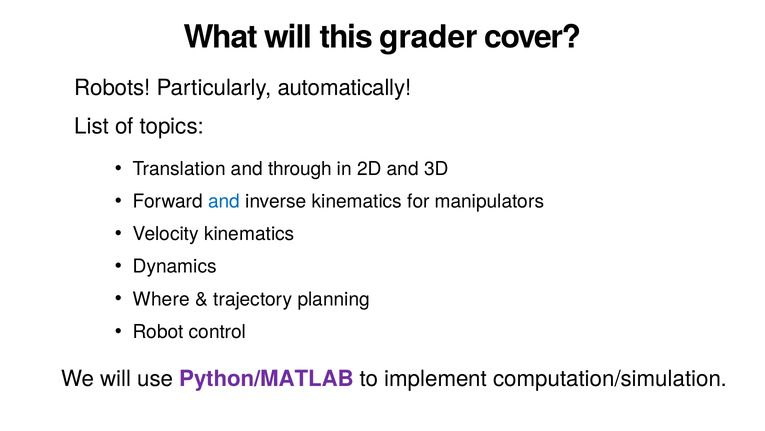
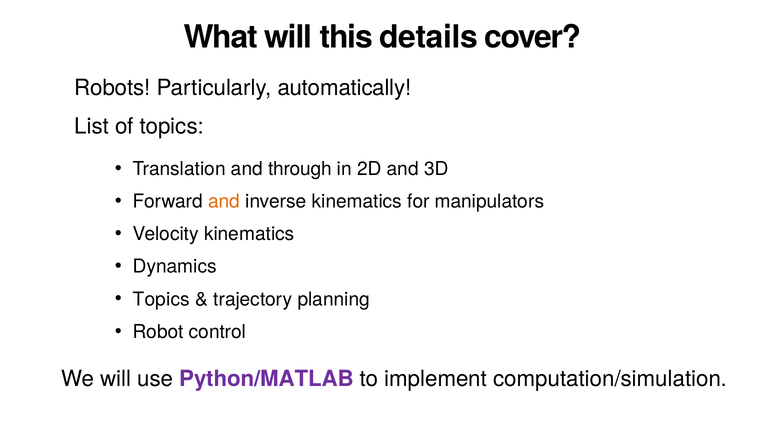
grader: grader -> details (429, 37)
and colour: blue -> orange (224, 201)
Where: Where -> Topics (161, 299)
